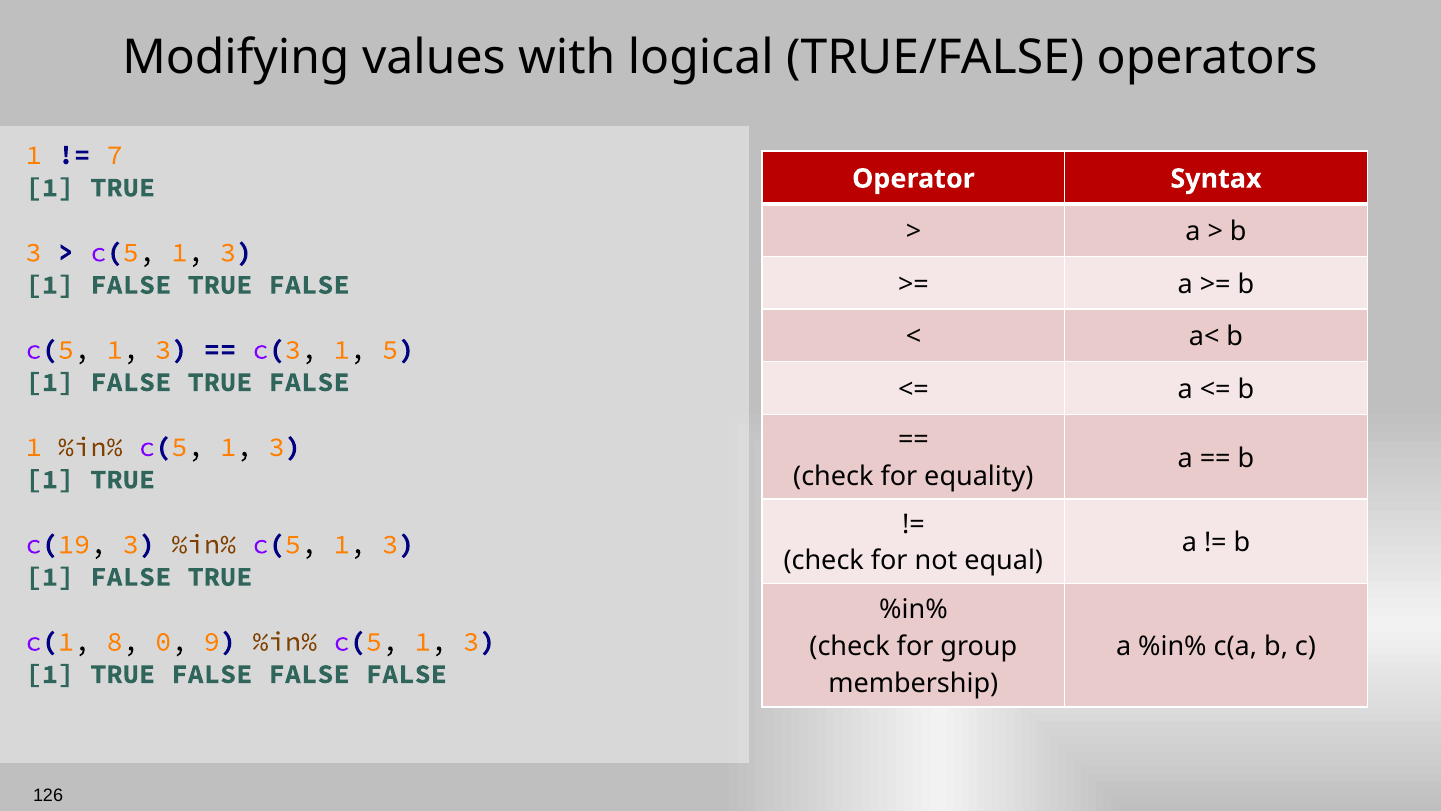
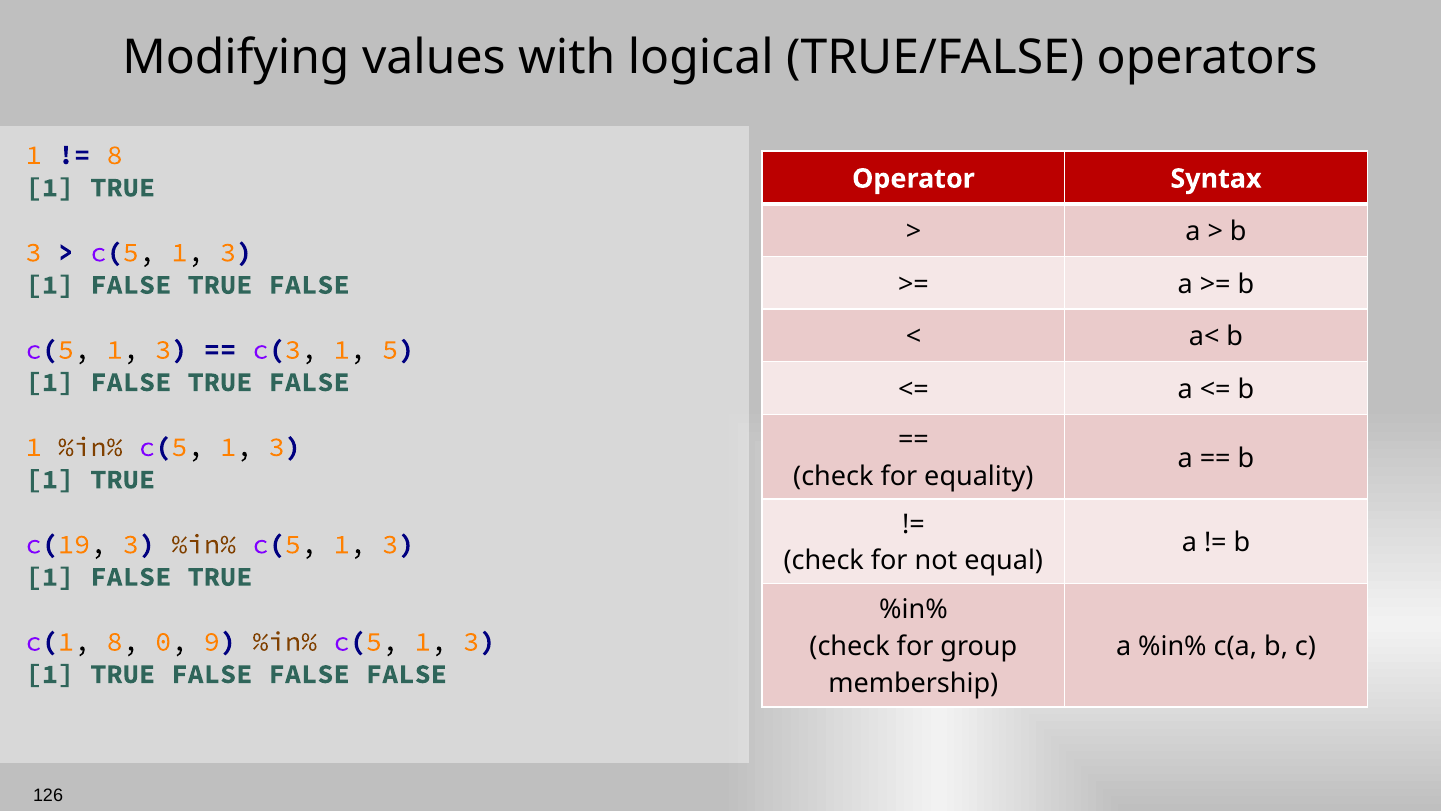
7: 7 -> 8 (115, 155)
